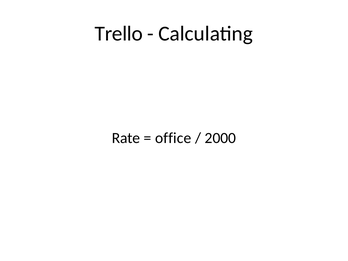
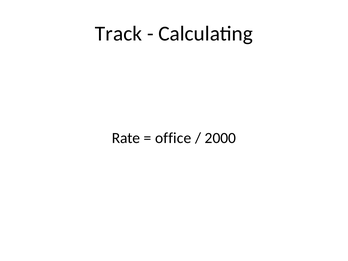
Trello: Trello -> Track (119, 34)
